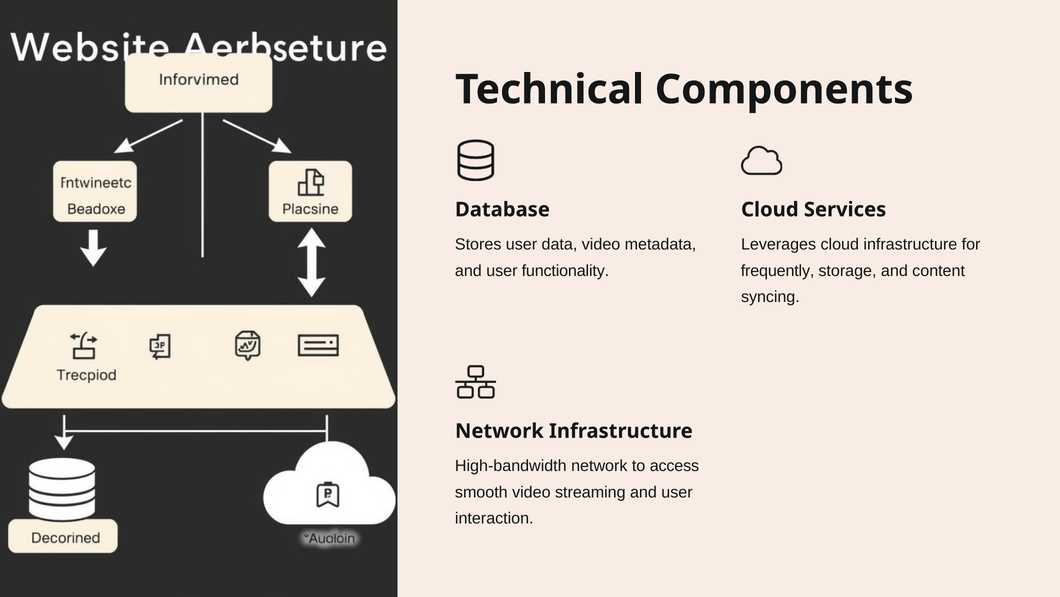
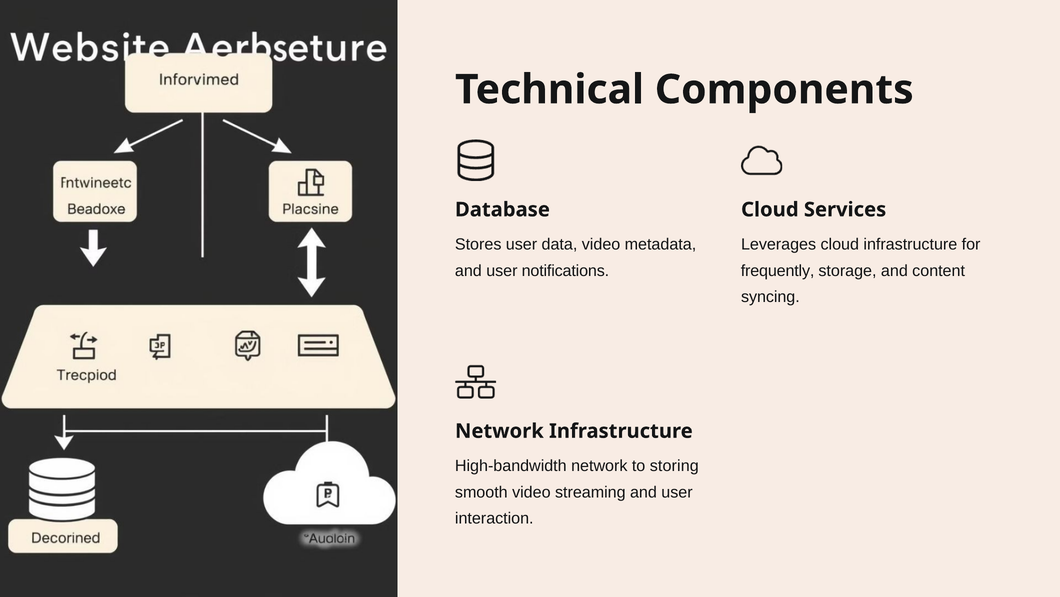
functionality: functionality -> notifications (565, 270)
access: access -> storing (674, 465)
